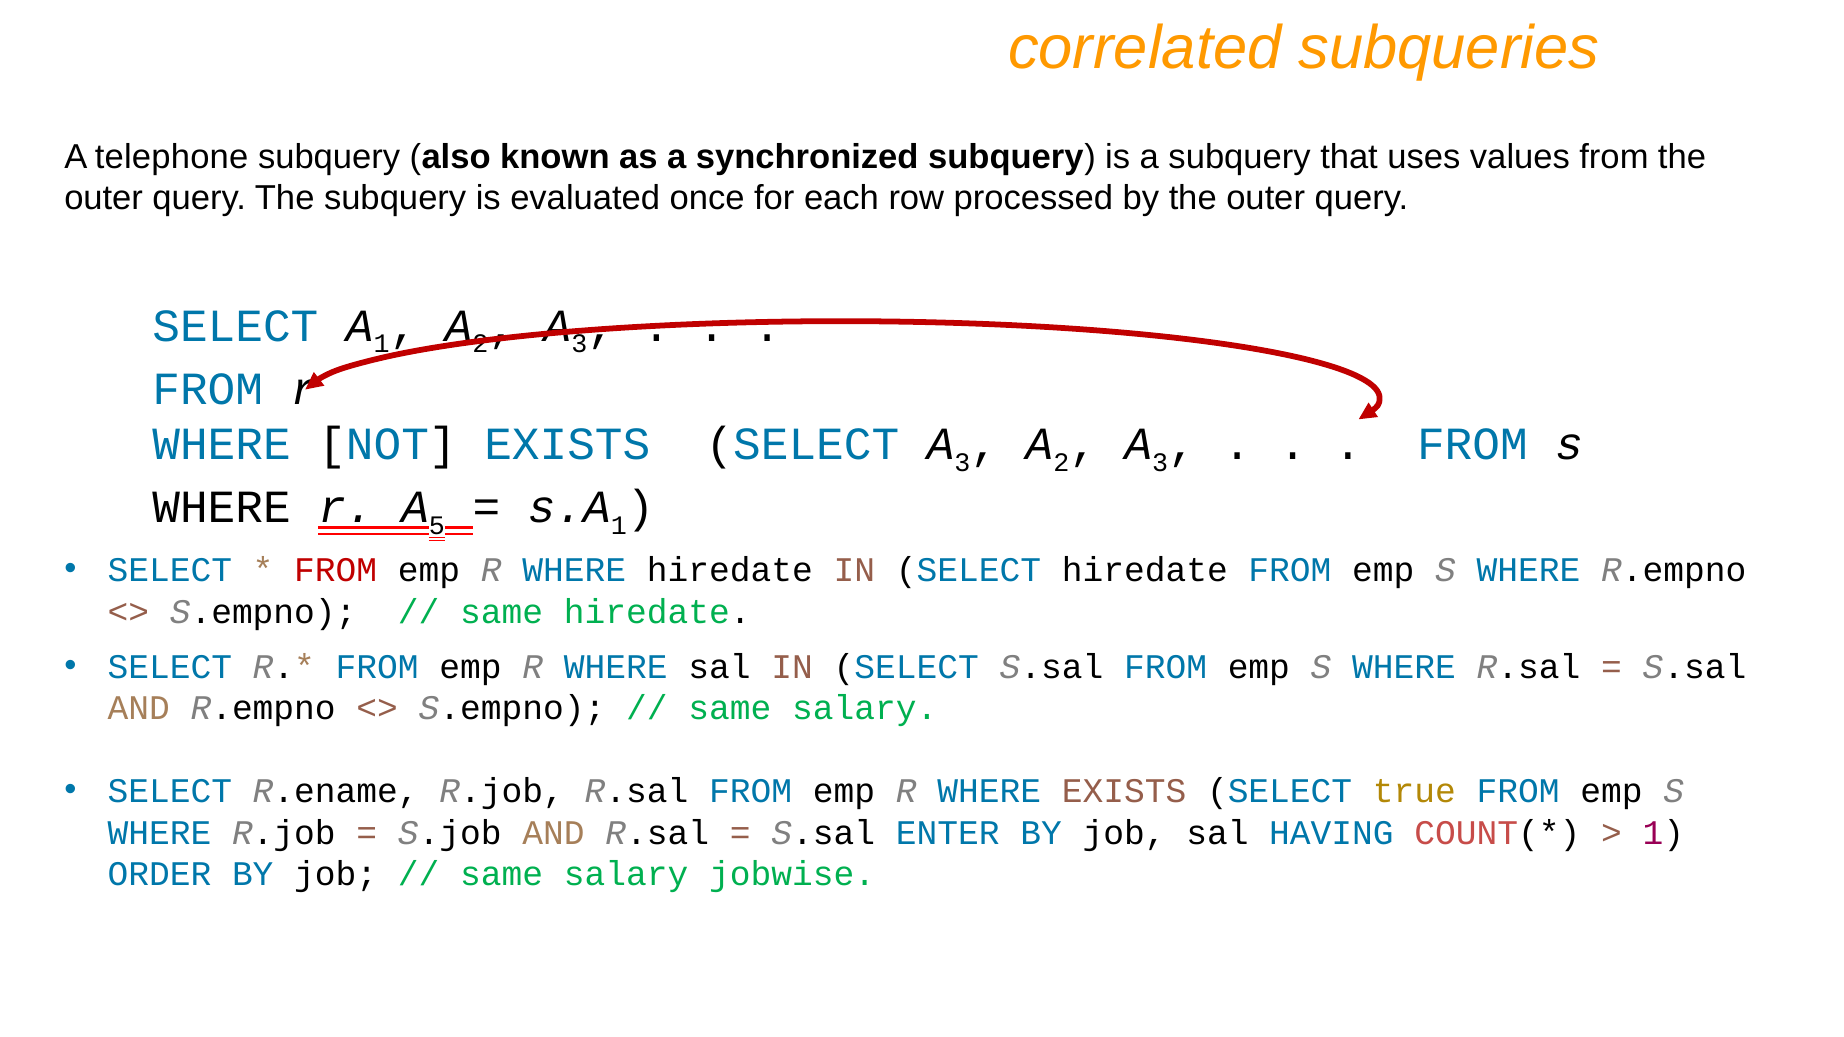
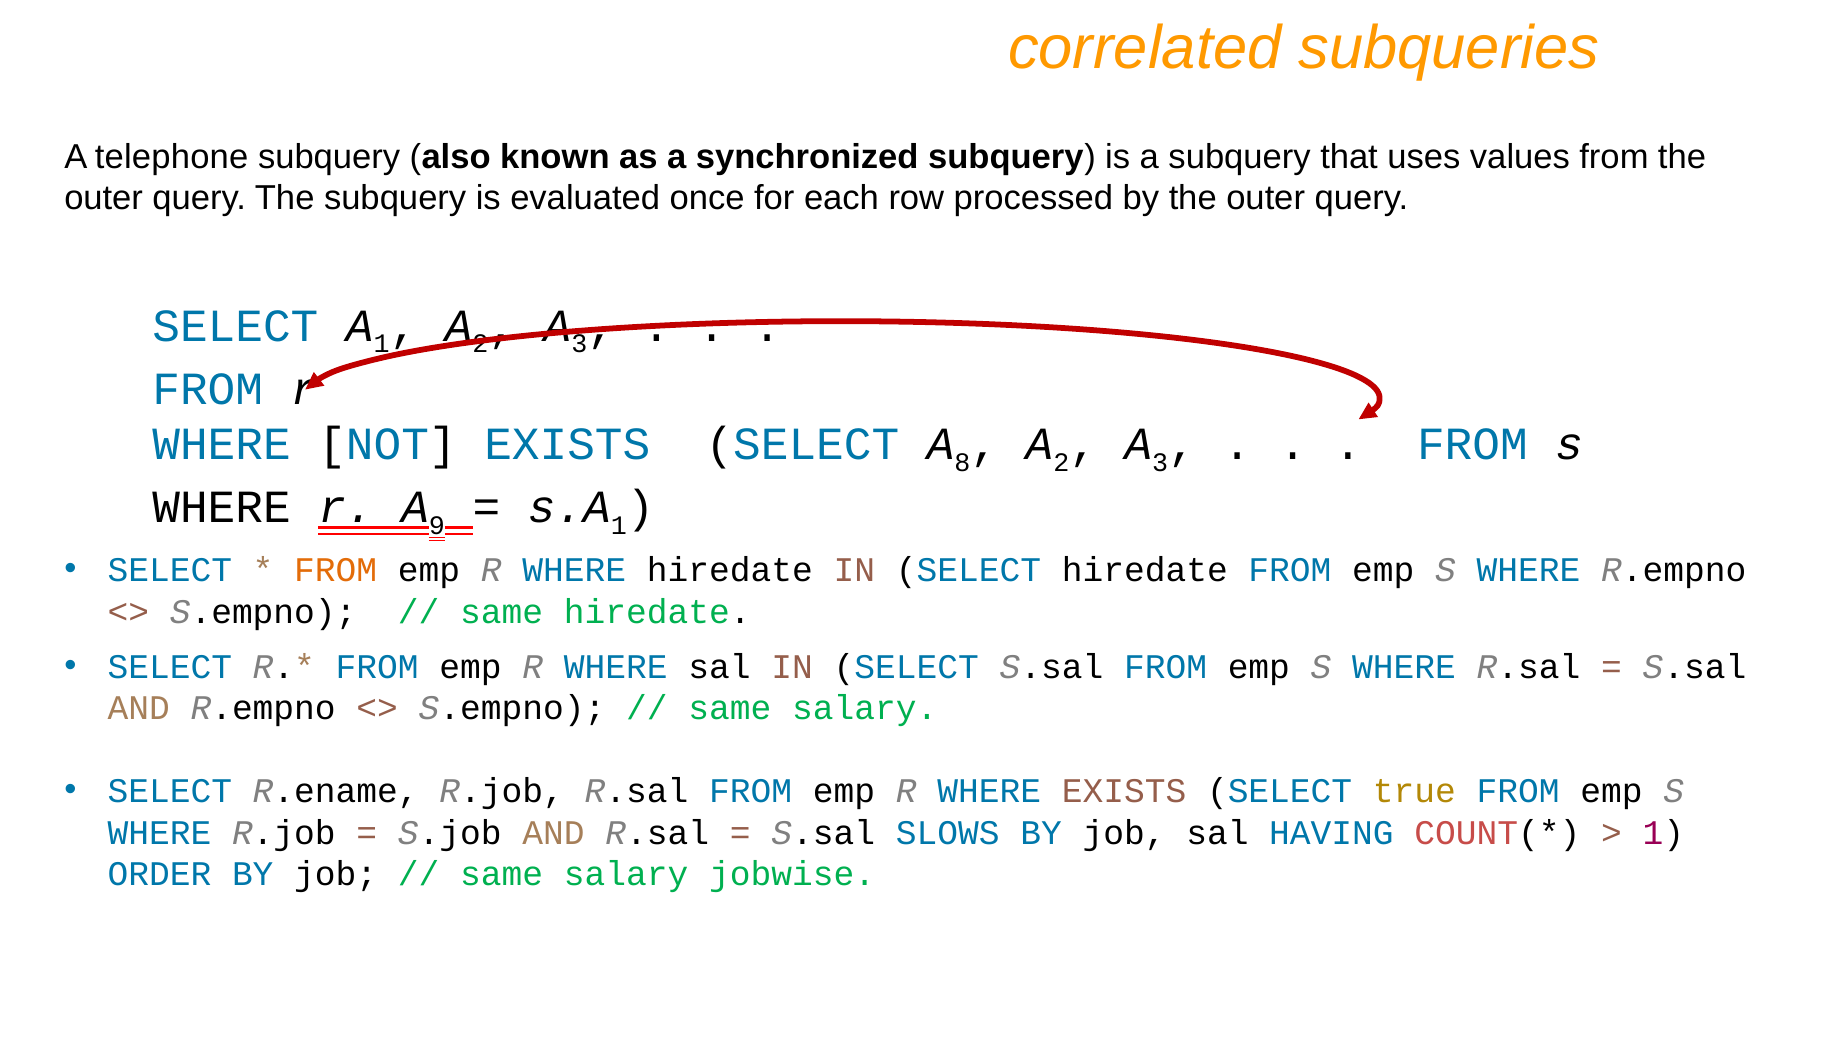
SELECT A 3: 3 -> 8 (963, 462)
5: 5 -> 9 (437, 525)
FROM colour: red -> orange (336, 570)
ENTER: ENTER -> SLOWS (948, 833)
